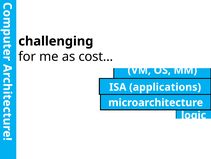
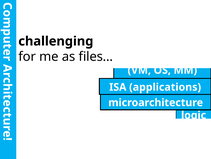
cost…: cost… -> files… (96, 56)
